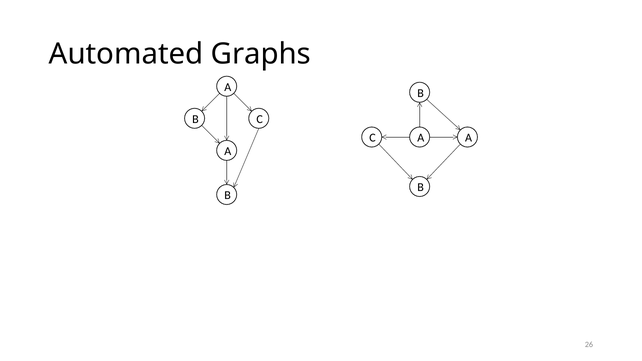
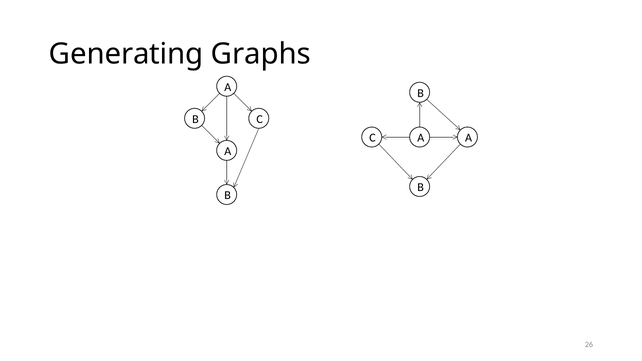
Automated: Automated -> Generating (126, 54)
